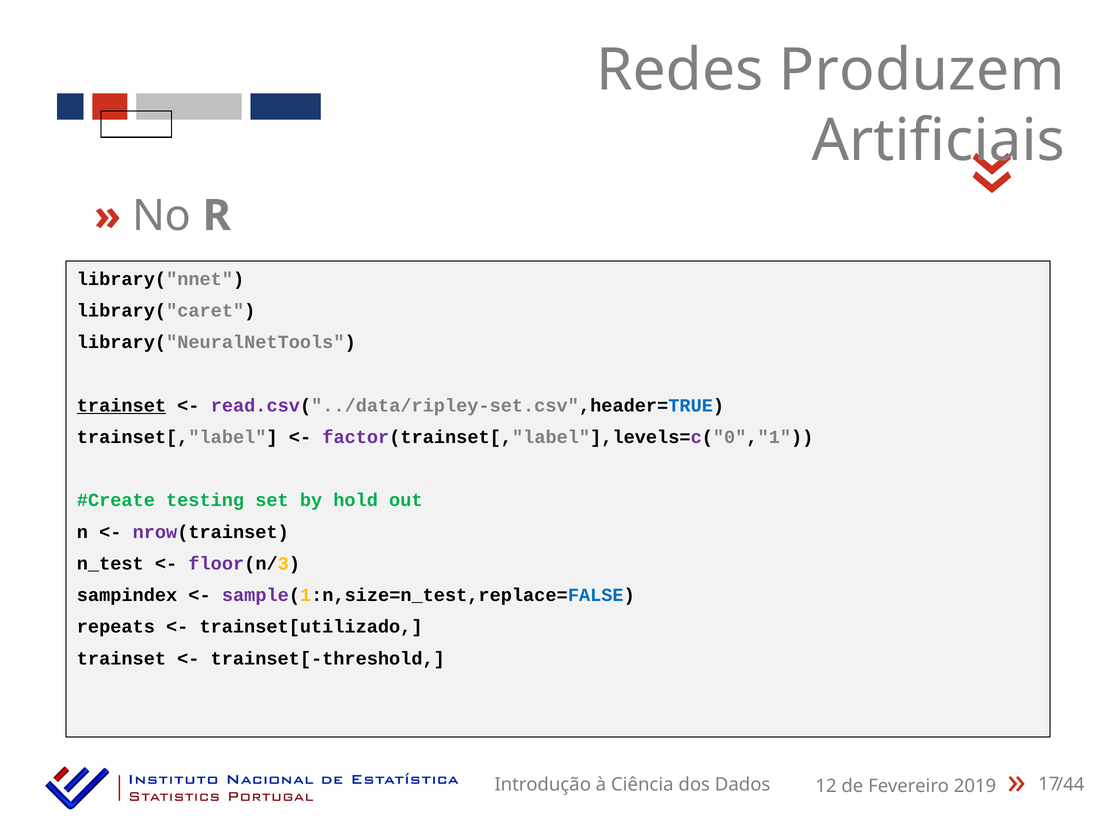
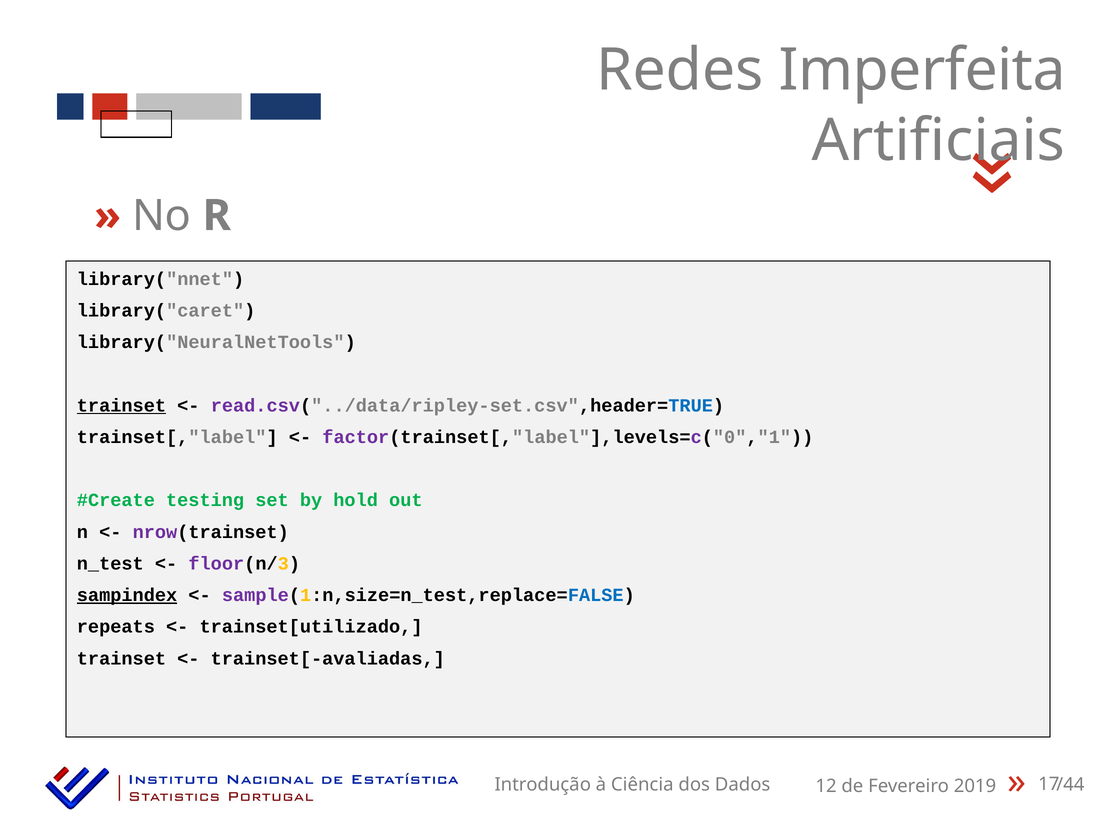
Produzem: Produzem -> Imperfeita (922, 70)
sampindex underline: none -> present (127, 595)
trainset[-threshold: trainset[-threshold -> trainset[-avaliadas (328, 659)
